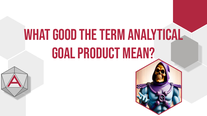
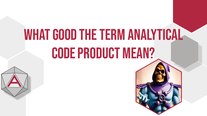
GOAL: GOAL -> CODE (64, 54)
